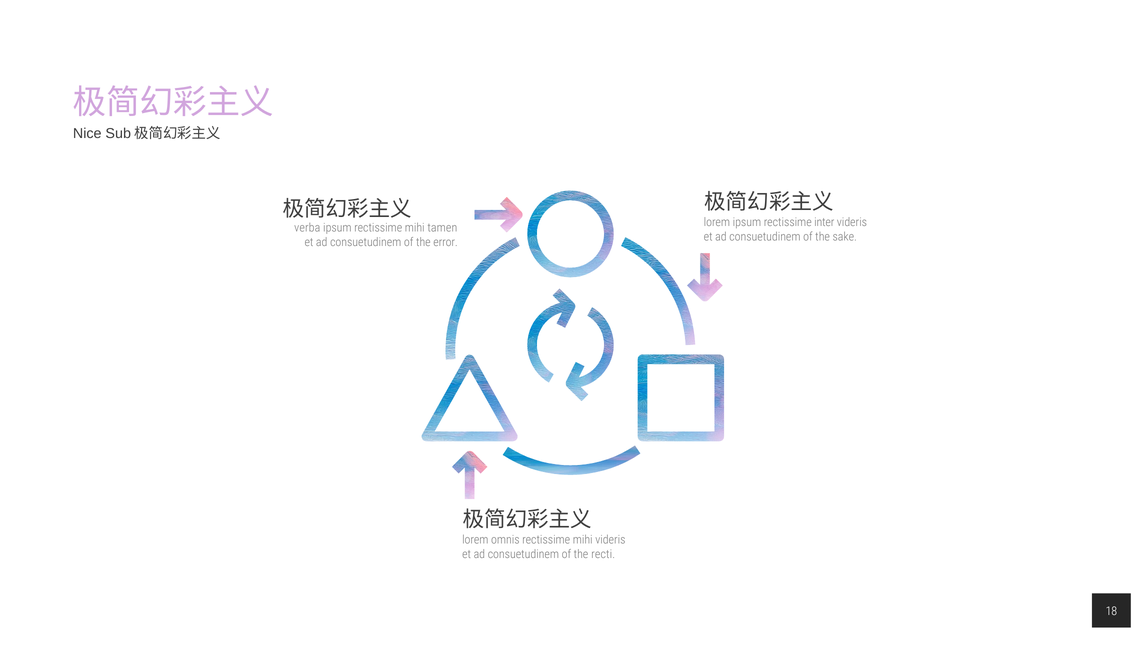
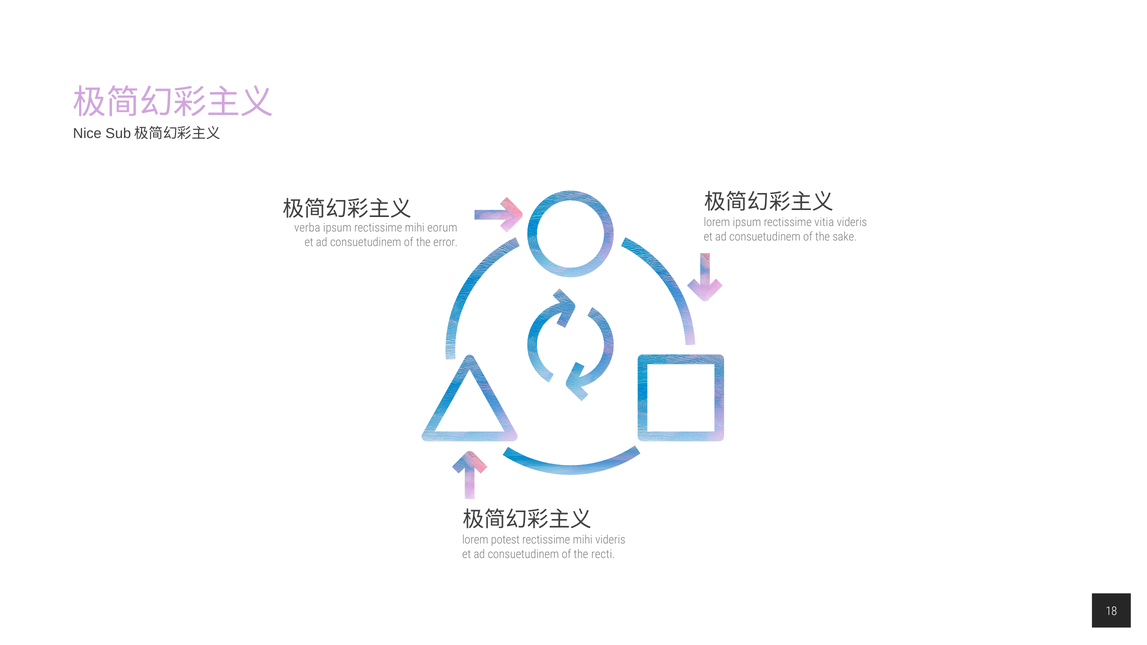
inter: inter -> vitia (824, 223)
tamen: tamen -> eorum (442, 228)
omnis: omnis -> potest (505, 540)
